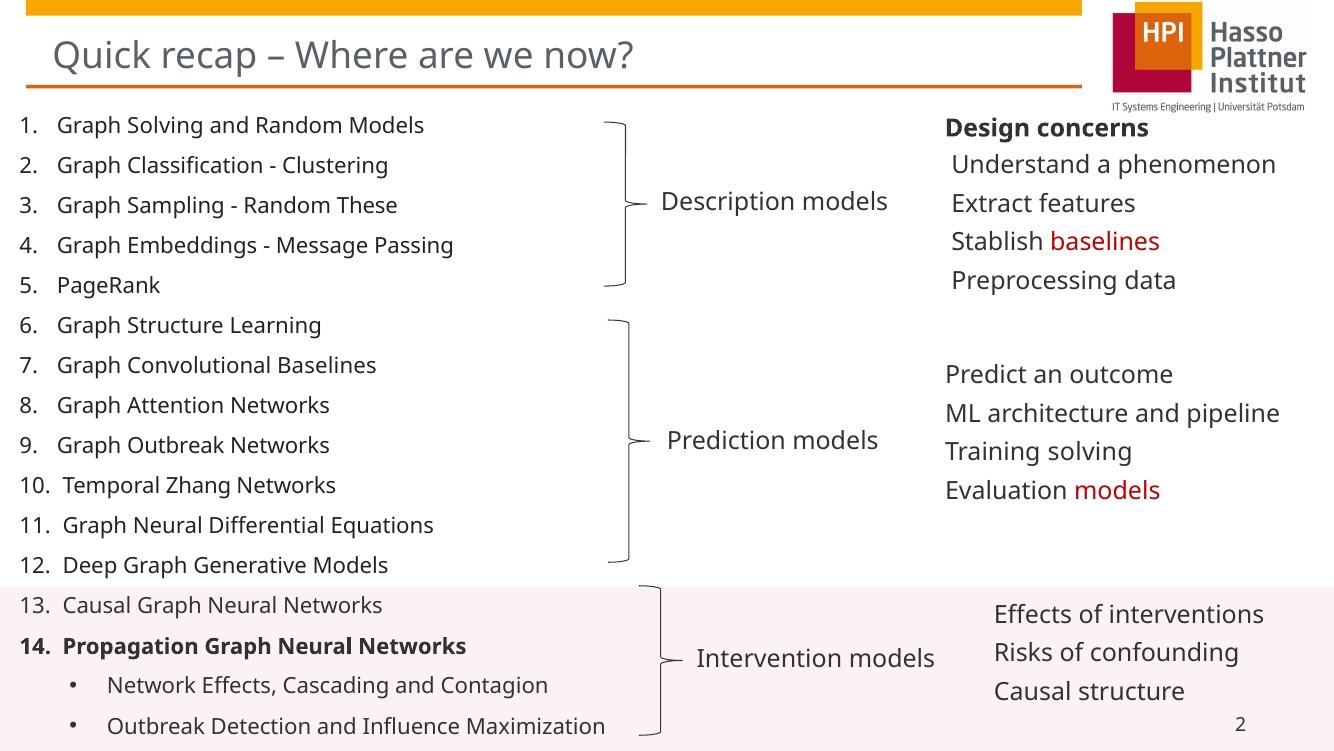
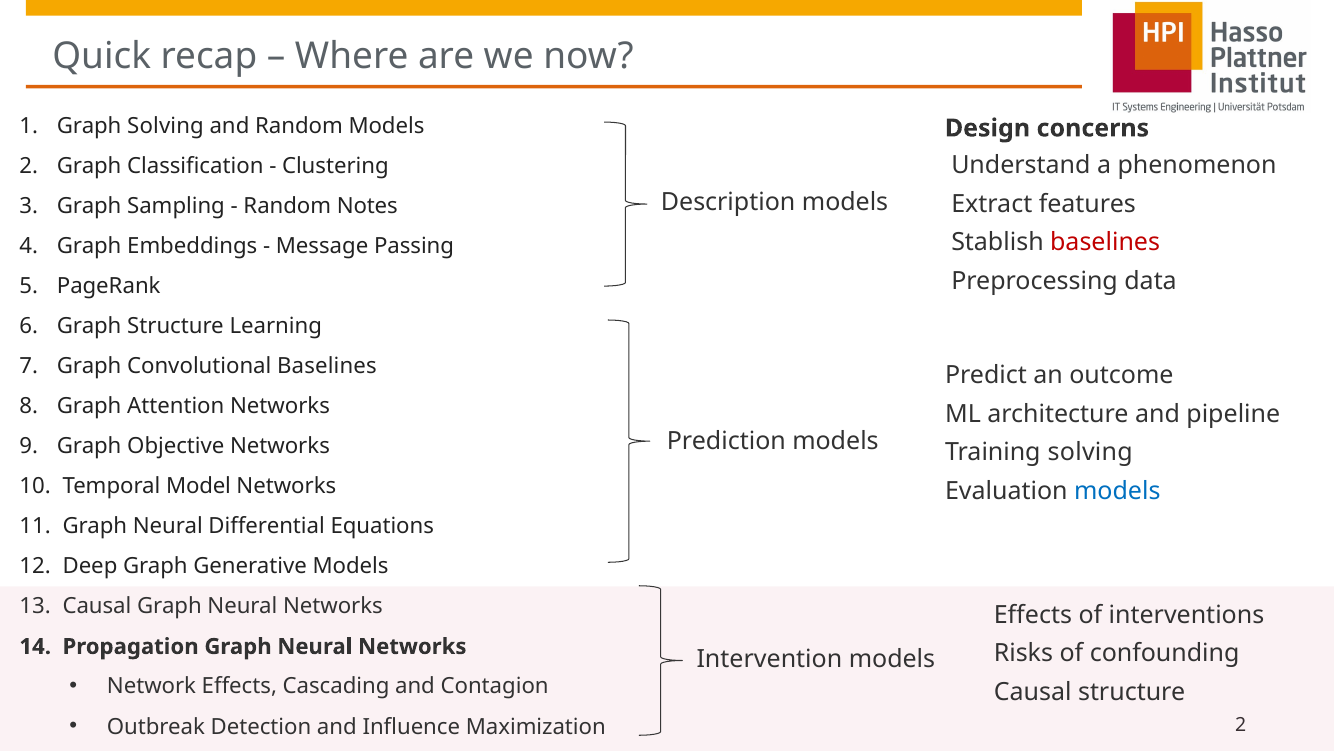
These: These -> Notes (367, 206)
Graph Outbreak: Outbreak -> Objective (176, 446)
Zhang: Zhang -> Model (199, 486)
models colour: red -> blue (1117, 490)
